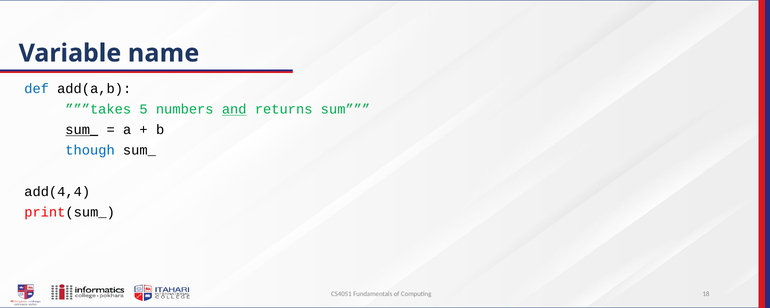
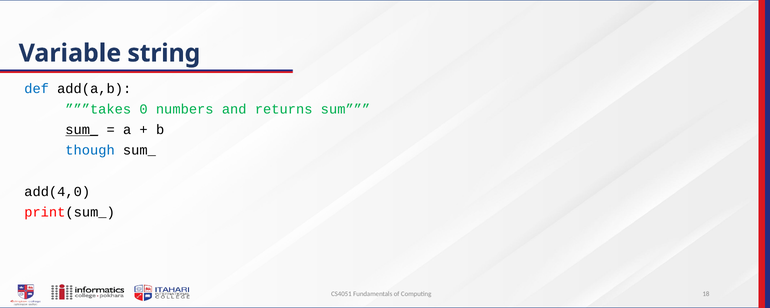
name: name -> string (164, 53)
5: 5 -> 0 (144, 109)
and underline: present -> none (234, 109)
add(4,4: add(4,4 -> add(4,0 (57, 192)
